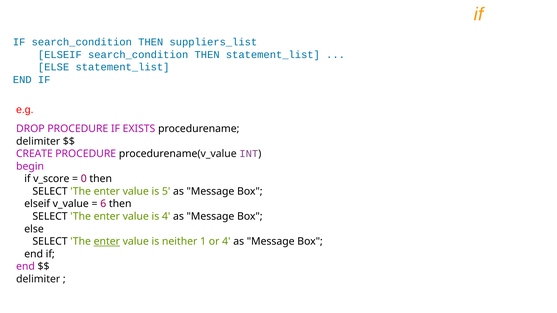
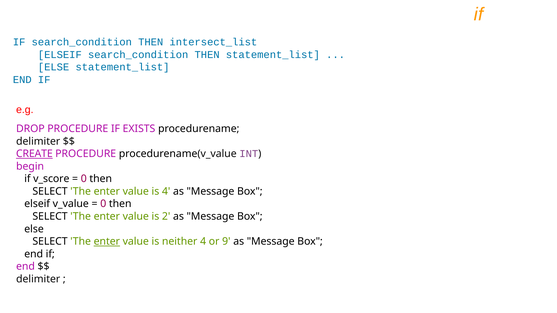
suppliers_list: suppliers_list -> intersect_list (213, 42)
CREATE underline: none -> present (34, 154)
is 5: 5 -> 4 (166, 192)
6: 6 -> 0 (103, 204)
is 4: 4 -> 2 (166, 217)
neither 1: 1 -> 4 (203, 242)
or 4: 4 -> 9 (226, 242)
